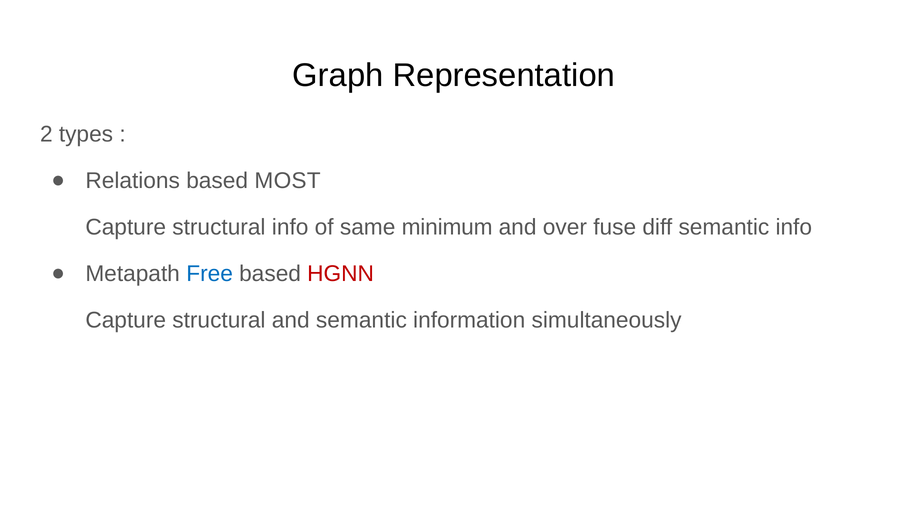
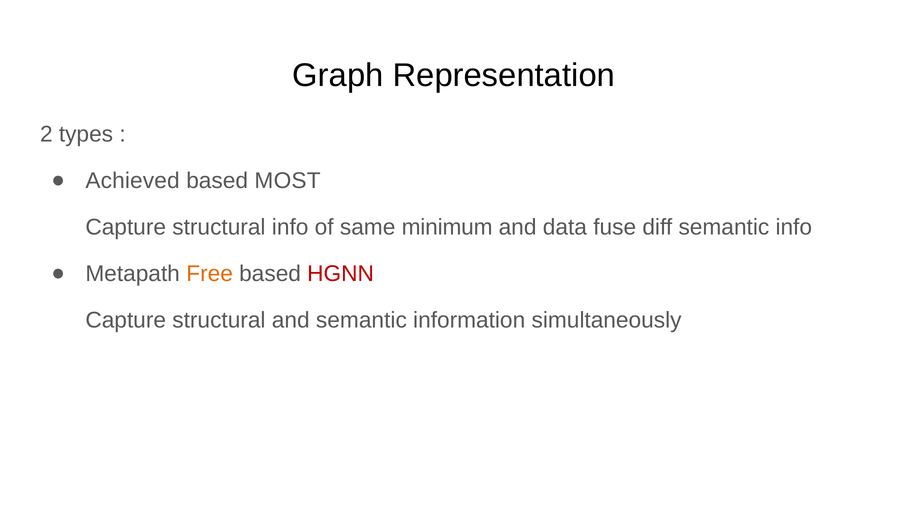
Relations: Relations -> Achieved (133, 181)
over: over -> data (565, 227)
Free colour: blue -> orange (210, 274)
